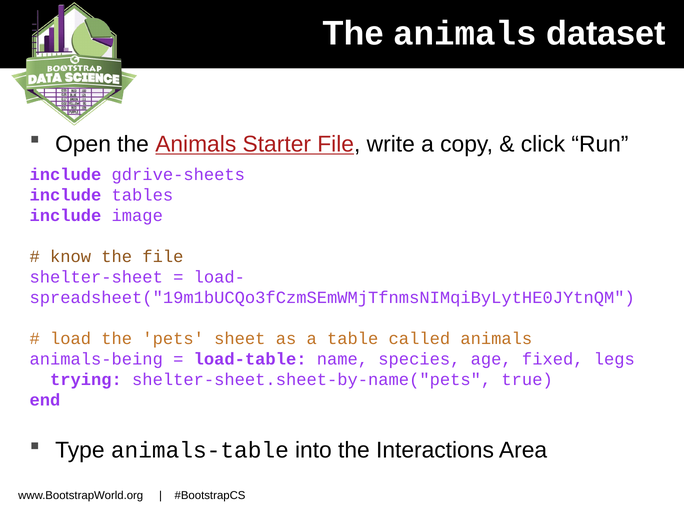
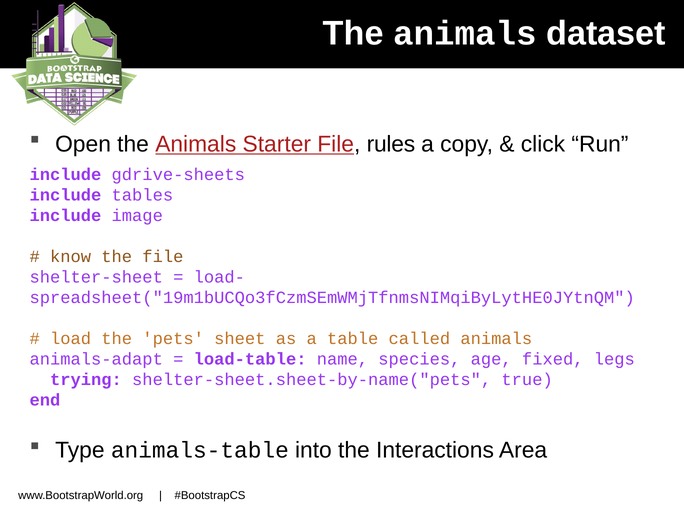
write: write -> rules (391, 144)
animals-being: animals-being -> animals-adapt (96, 359)
